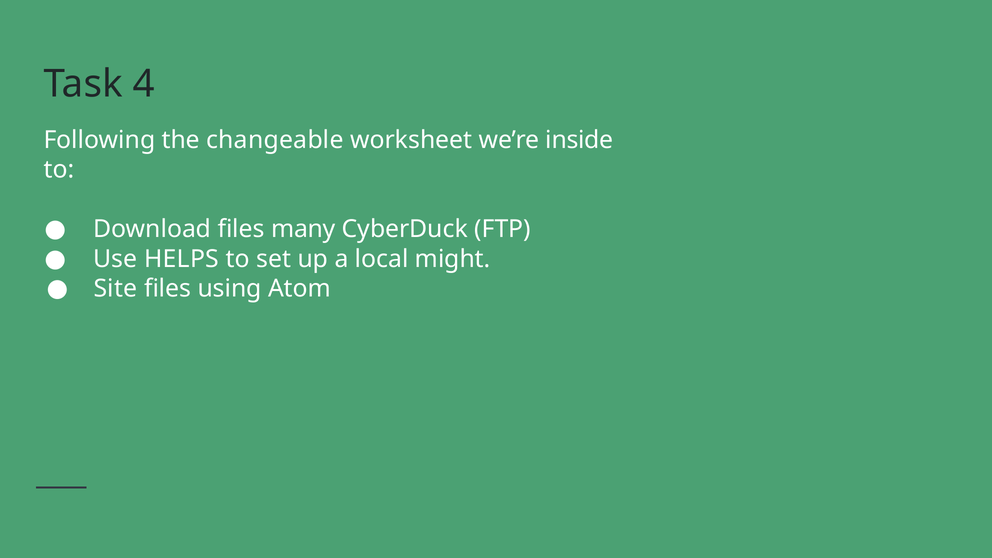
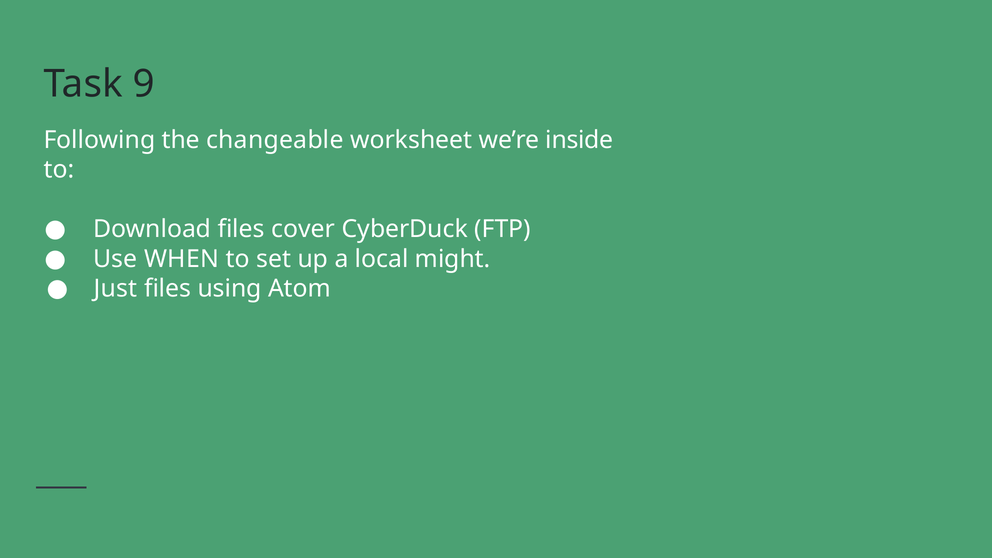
4: 4 -> 9 (144, 84)
many: many -> cover (303, 229)
HELPS: HELPS -> WHEN (182, 259)
Site: Site -> Just (115, 289)
